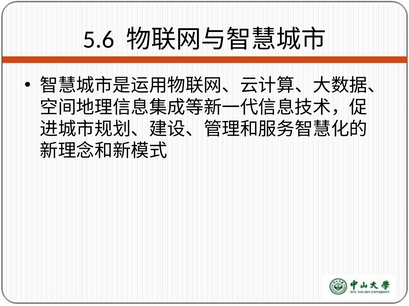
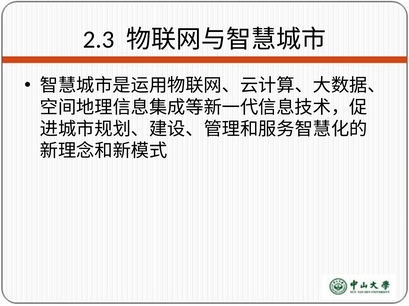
5.6: 5.6 -> 2.3 (99, 40)
